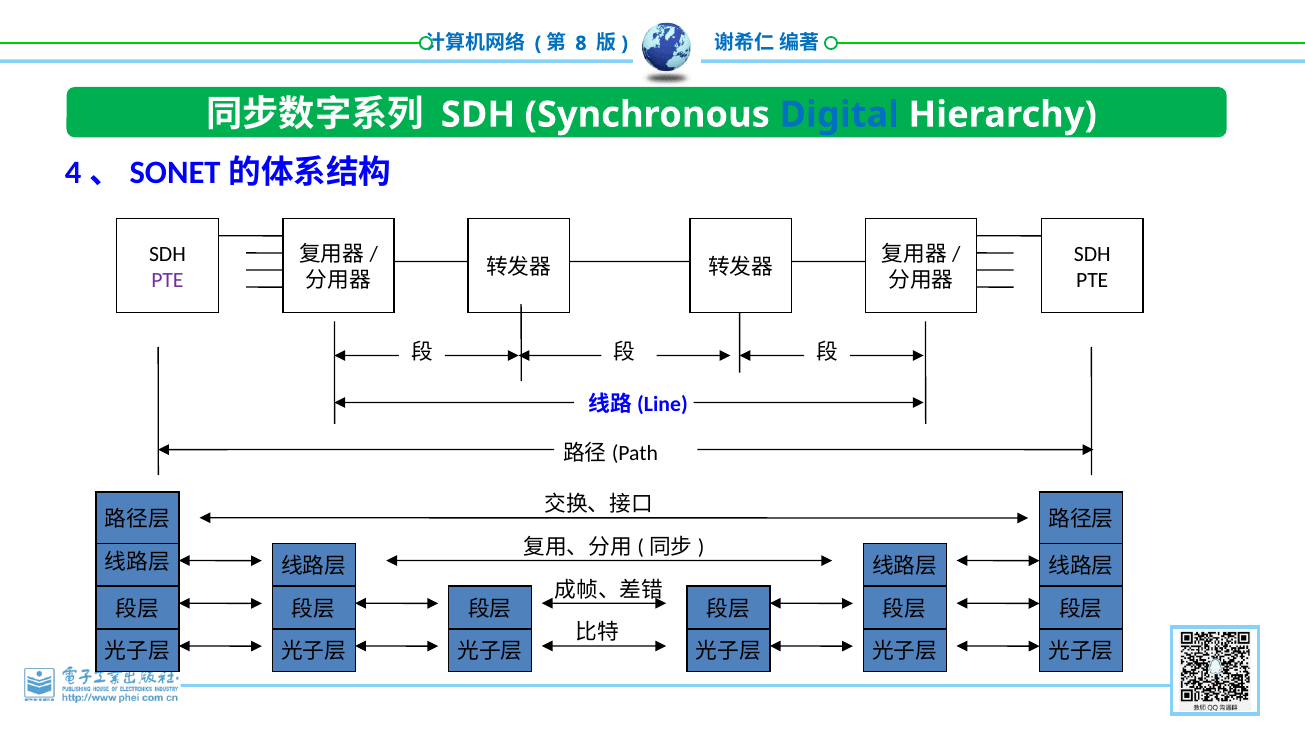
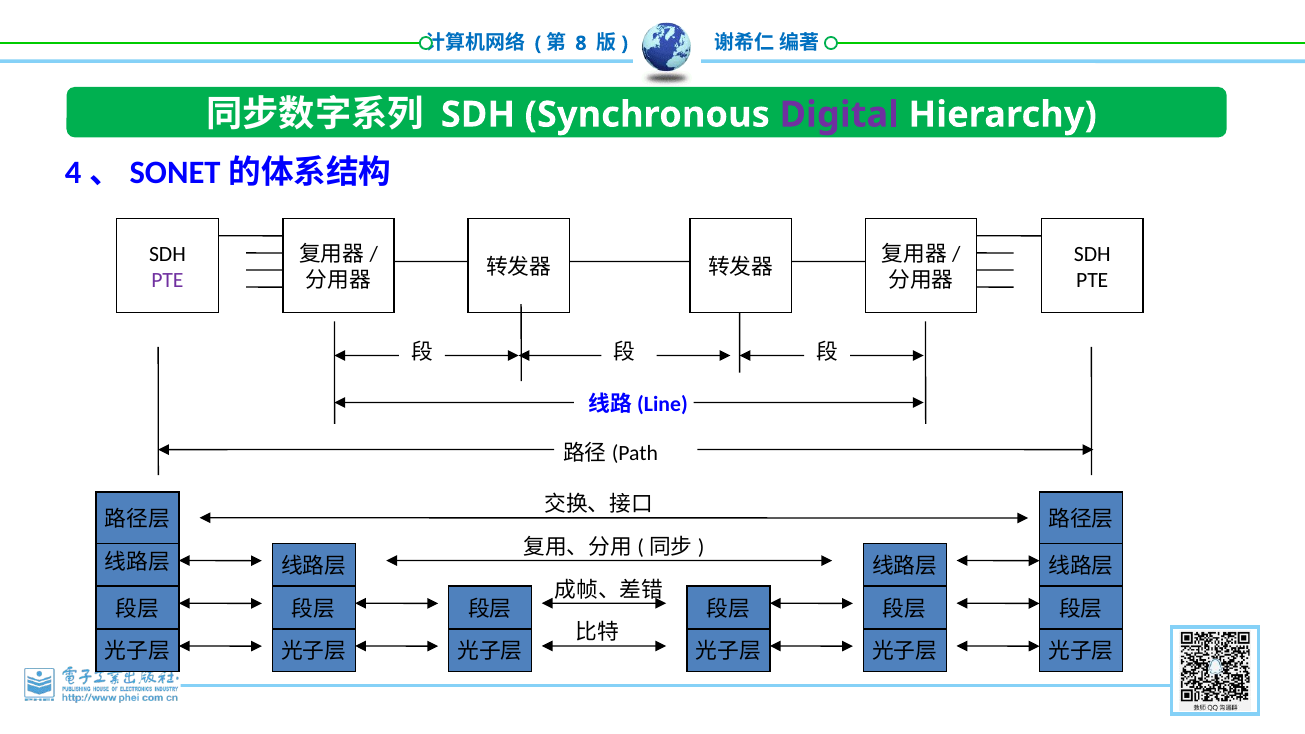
Digital colour: blue -> purple (839, 115)
